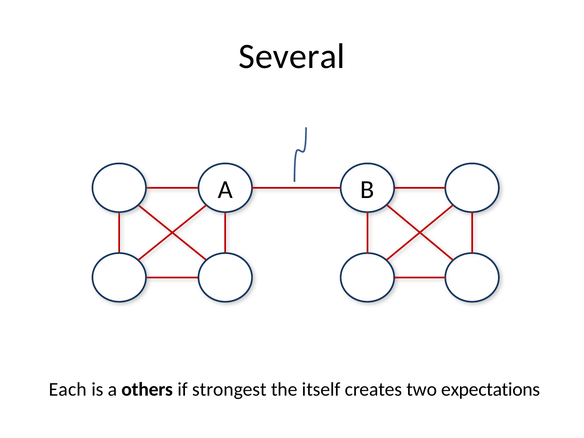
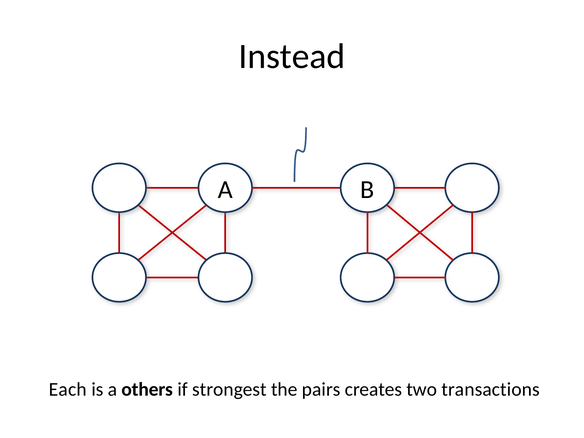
Several: Several -> Instead (292, 57)
itself: itself -> pairs (321, 390)
expectations: expectations -> transactions (491, 390)
